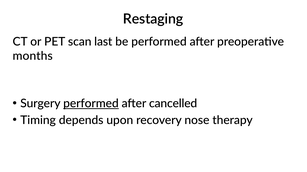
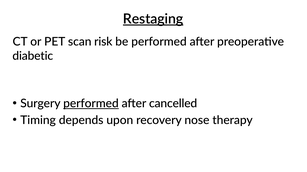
Restaging underline: none -> present (153, 19)
last: last -> risk (103, 42)
months: months -> diabetic (33, 56)
